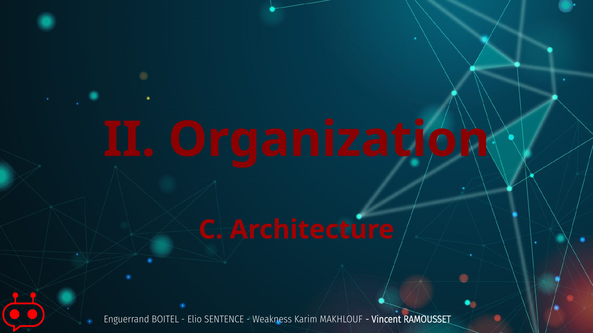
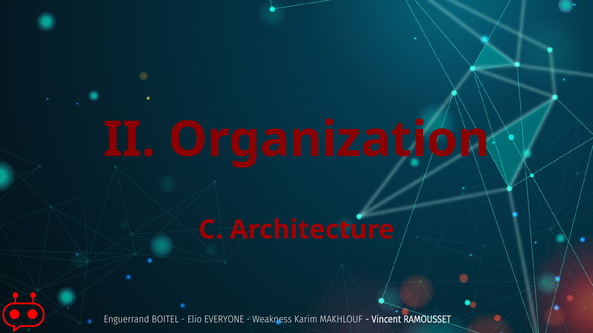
SENTENCE: SENTENCE -> EVERYONE (224, 320)
